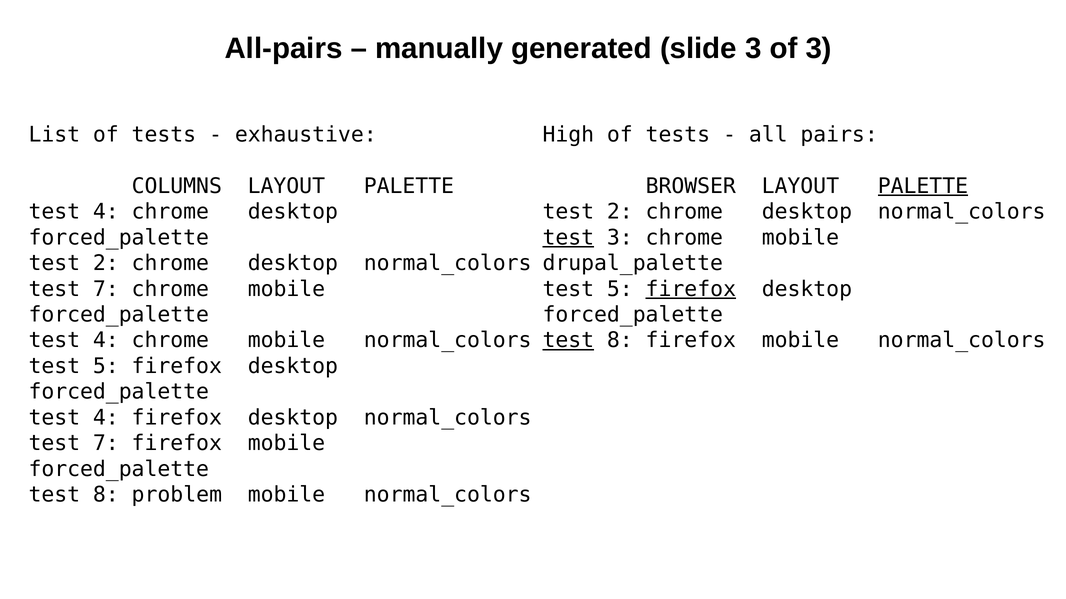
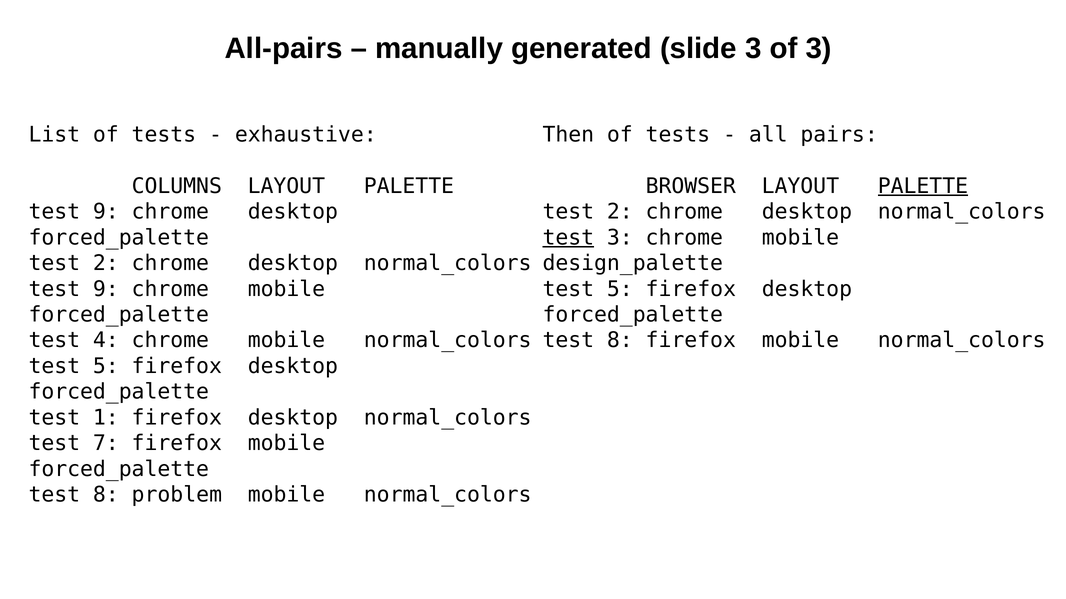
High: High -> Then (568, 135)
4: 4 -> 9 (106, 212)
drupal_palette: drupal_palette -> design_palette (633, 263)
7: 7 -> 9 (106, 289)
firefox underline: present -> none (691, 289)
test underline: present -> none (568, 341)
4: 4 -> 1 (106, 418)
